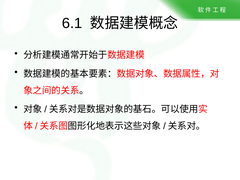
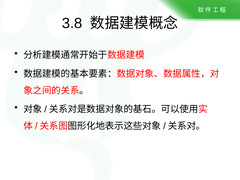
6.1: 6.1 -> 3.8 (72, 23)
